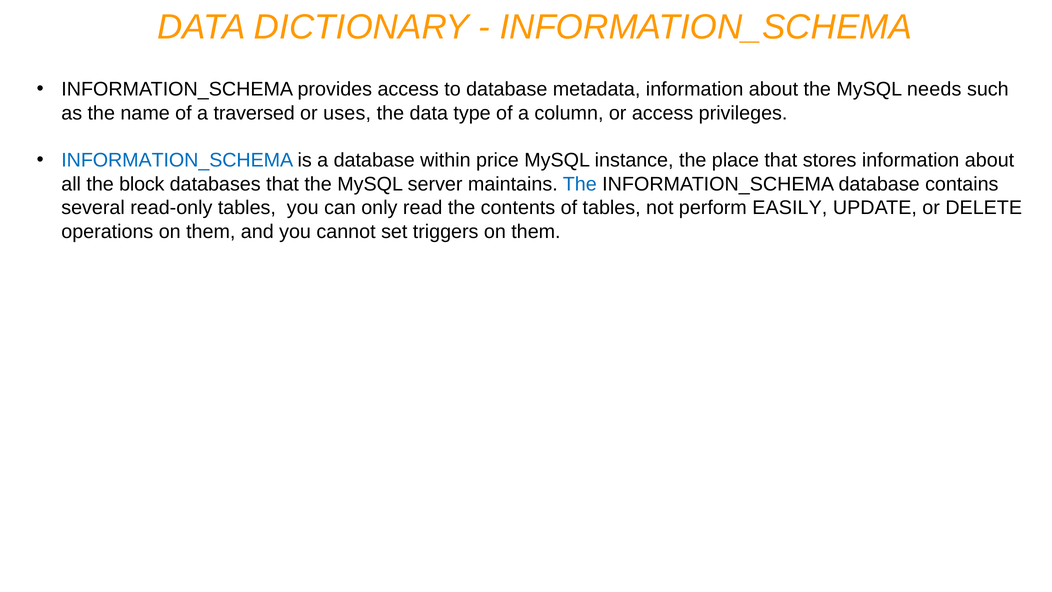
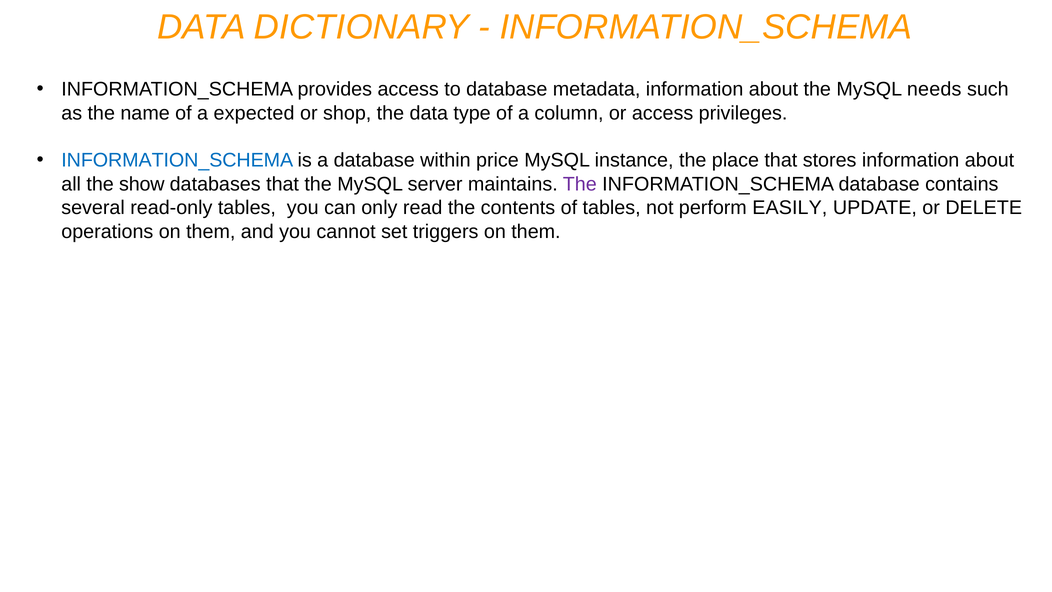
traversed: traversed -> expected (254, 113)
uses: uses -> shop (347, 113)
block: block -> show (142, 184)
The colour: blue -> purple (580, 184)
